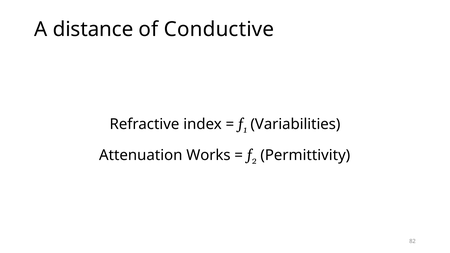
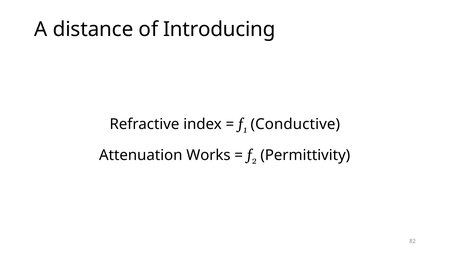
Conductive: Conductive -> Introducing (219, 29)
Variabilities: Variabilities -> Conductive (295, 124)
